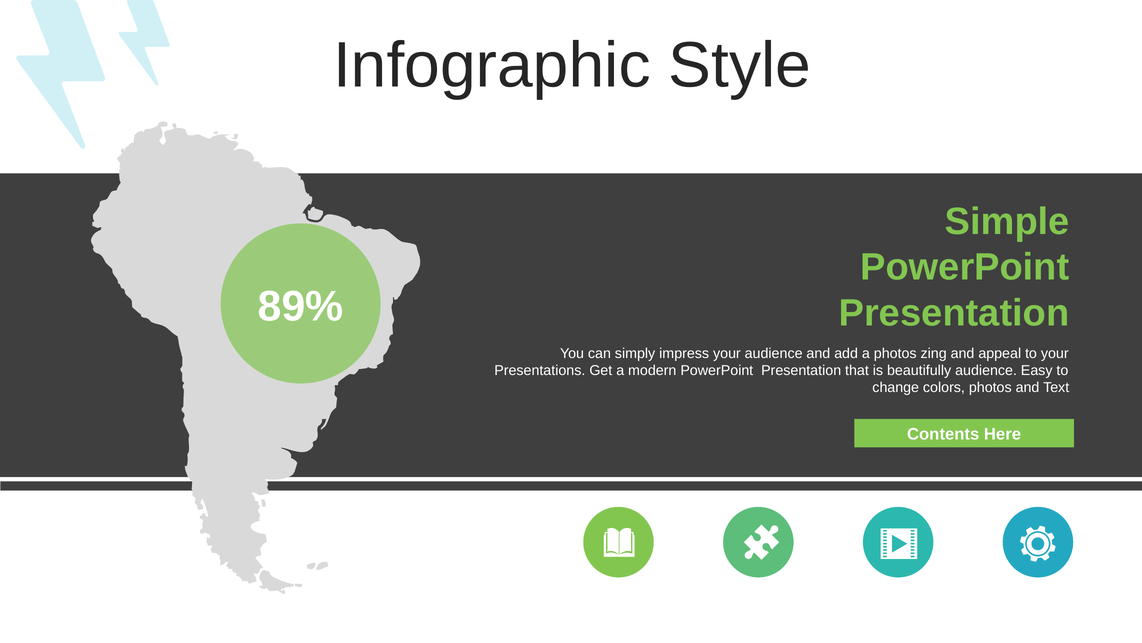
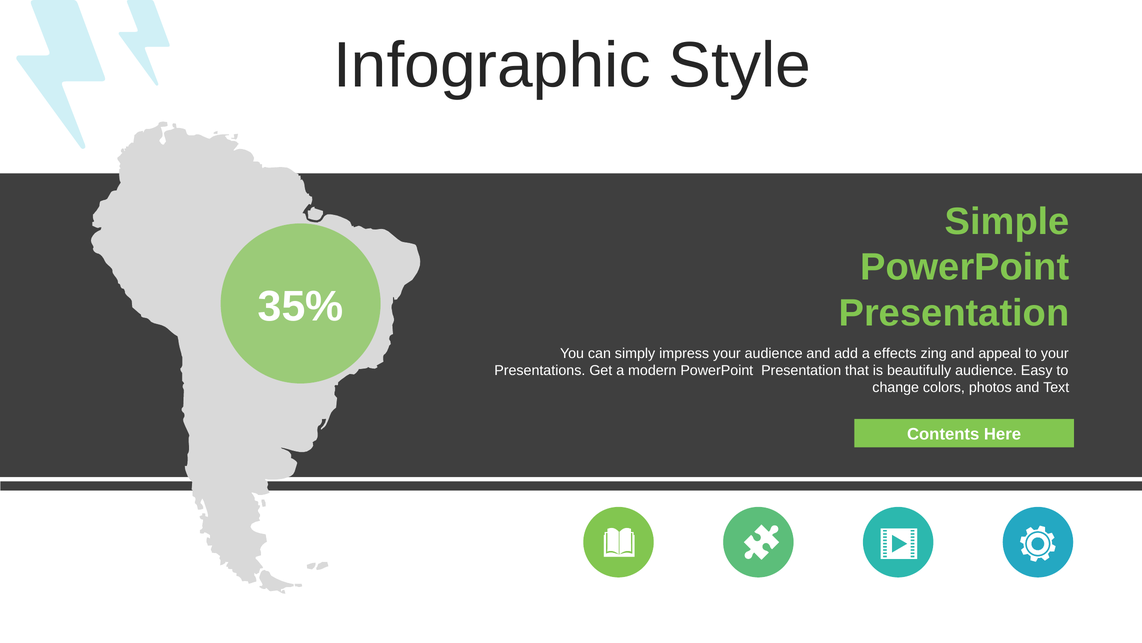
89%: 89% -> 35% (301, 306)
a photos: photos -> effects (895, 353)
